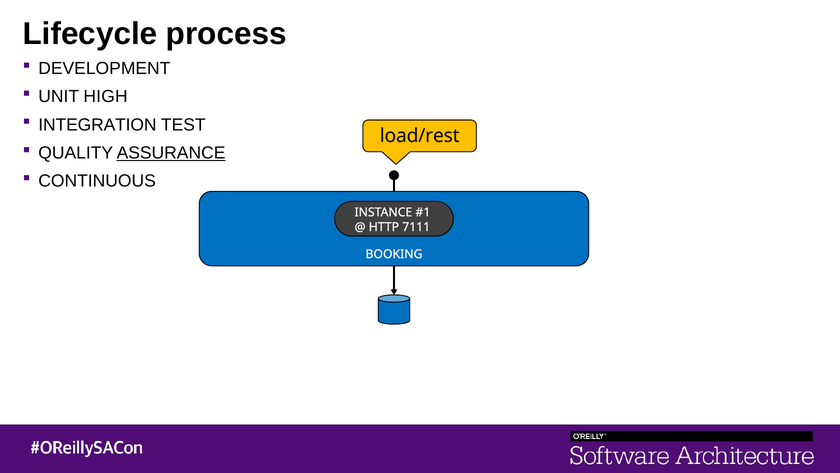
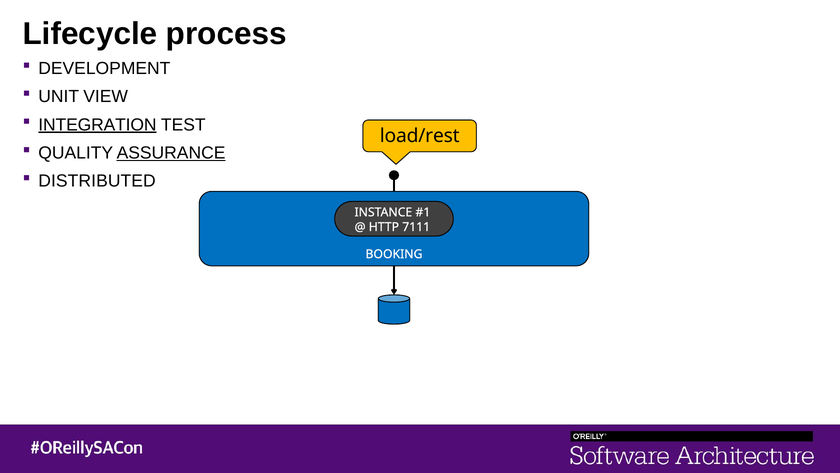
HIGH: HIGH -> VIEW (106, 97)
INTEGRATION underline: none -> present (97, 125)
CONTINUOUS: CONTINUOUS -> DISTRIBUTED (97, 181)
